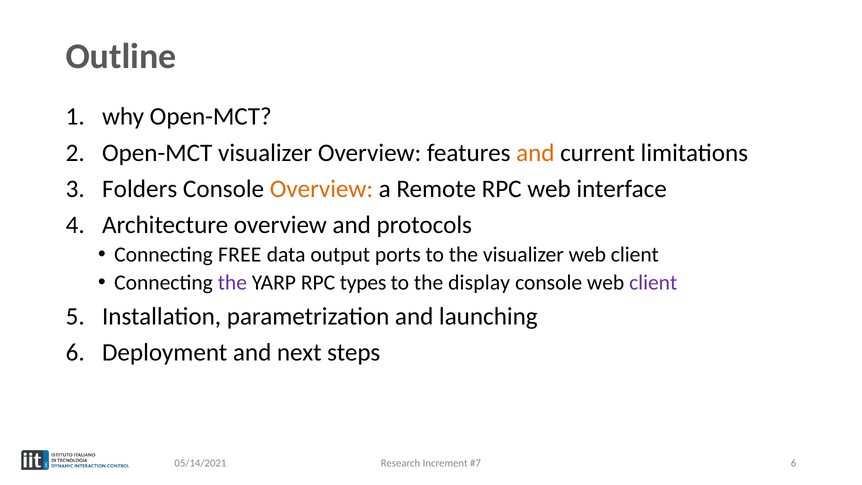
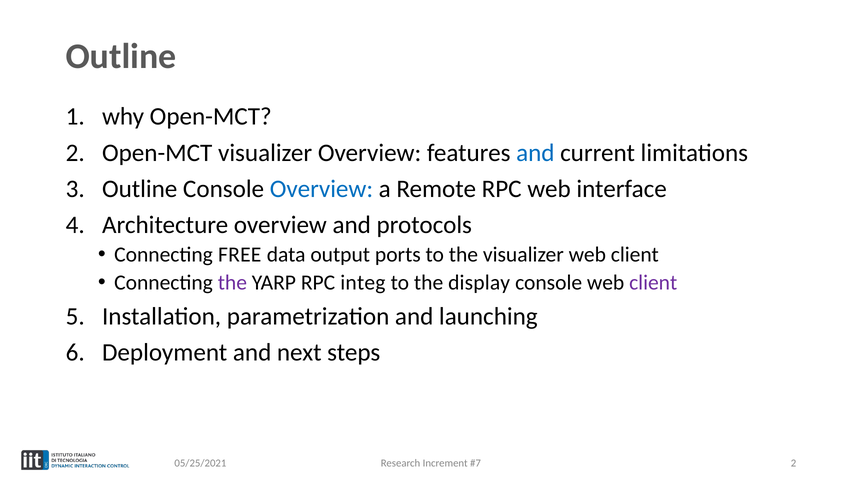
and colour: orange -> blue (535, 153)
Folders: Folders -> Outline (140, 189)
Overview colour: orange -> blue (321, 189)
types: types -> integ (363, 282)
6: 6 -> 2 (794, 463)
05/14/2021: 05/14/2021 -> 05/25/2021 (200, 463)
